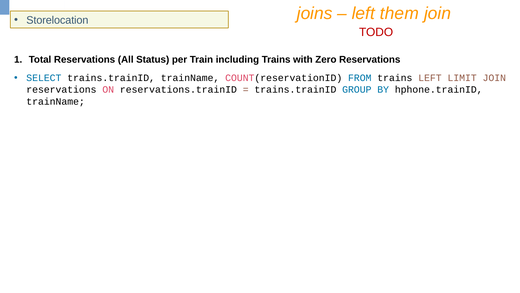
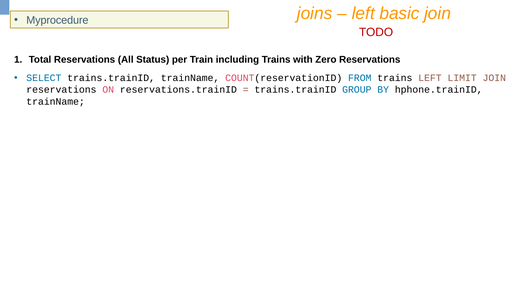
them: them -> basic (399, 14)
Storelocation: Storelocation -> Myprocedure (57, 20)
